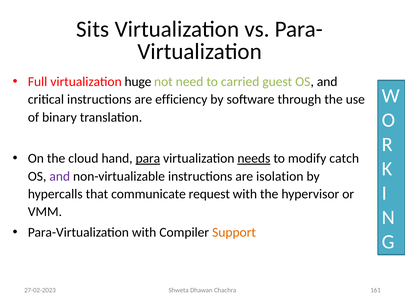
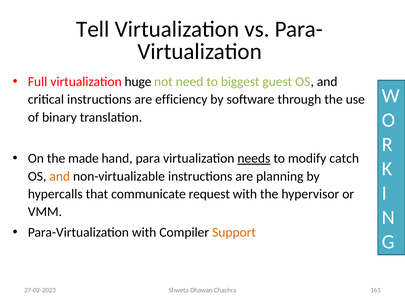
Sits: Sits -> Tell (93, 29)
carried: carried -> biggest (240, 82)
cloud: cloud -> made (83, 158)
para underline: present -> none (148, 158)
and colour: purple -> orange (60, 176)
isolation: isolation -> planning (280, 176)
